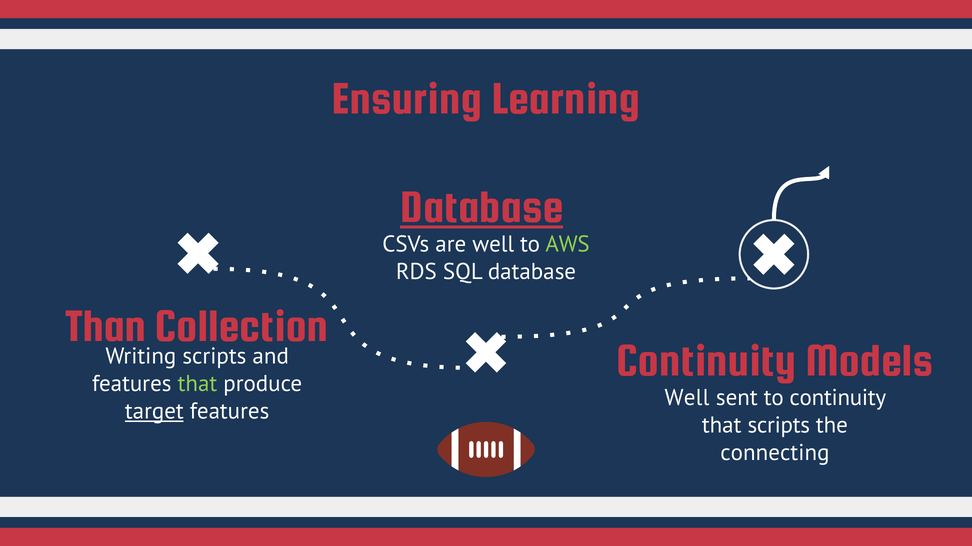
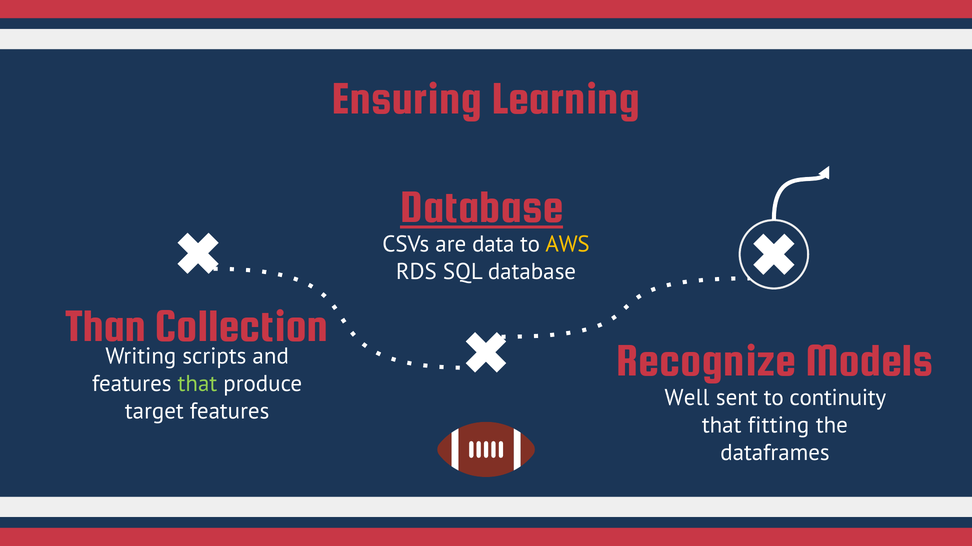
are well: well -> data (493, 244)
AWS colour: light green -> yellow (568, 244)
Continuity: Continuity -> Recognize (706, 360)
target underline: present -> none (154, 412)
that scripts: scripts -> fitting (779, 426)
connecting: connecting -> dataframes (775, 453)
